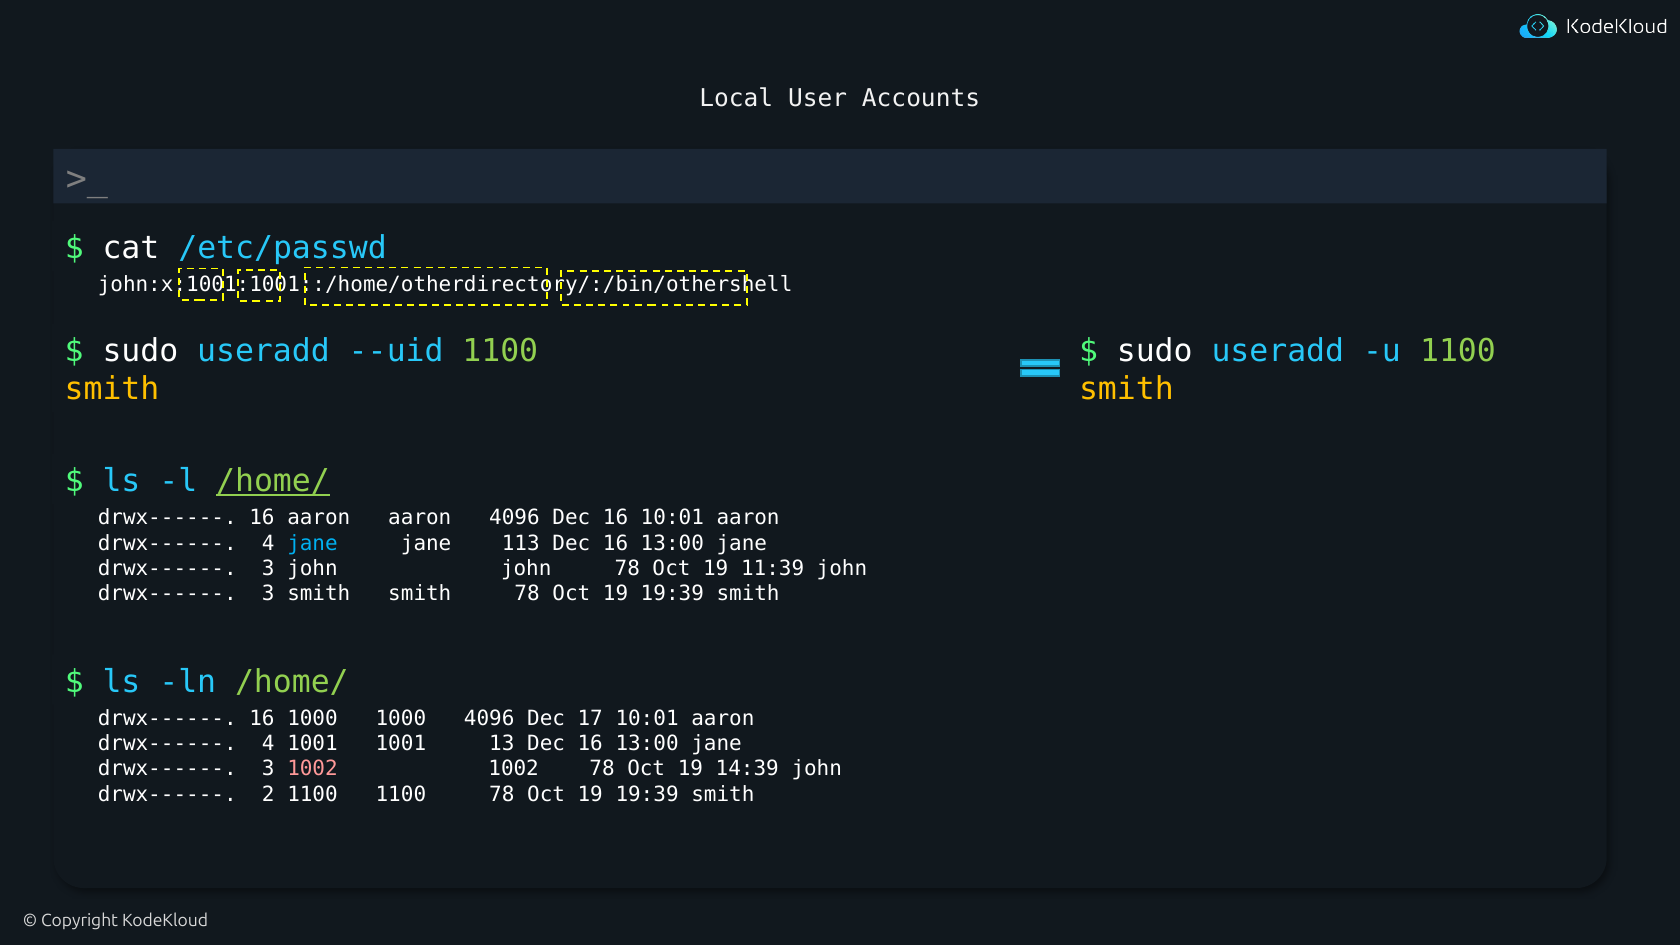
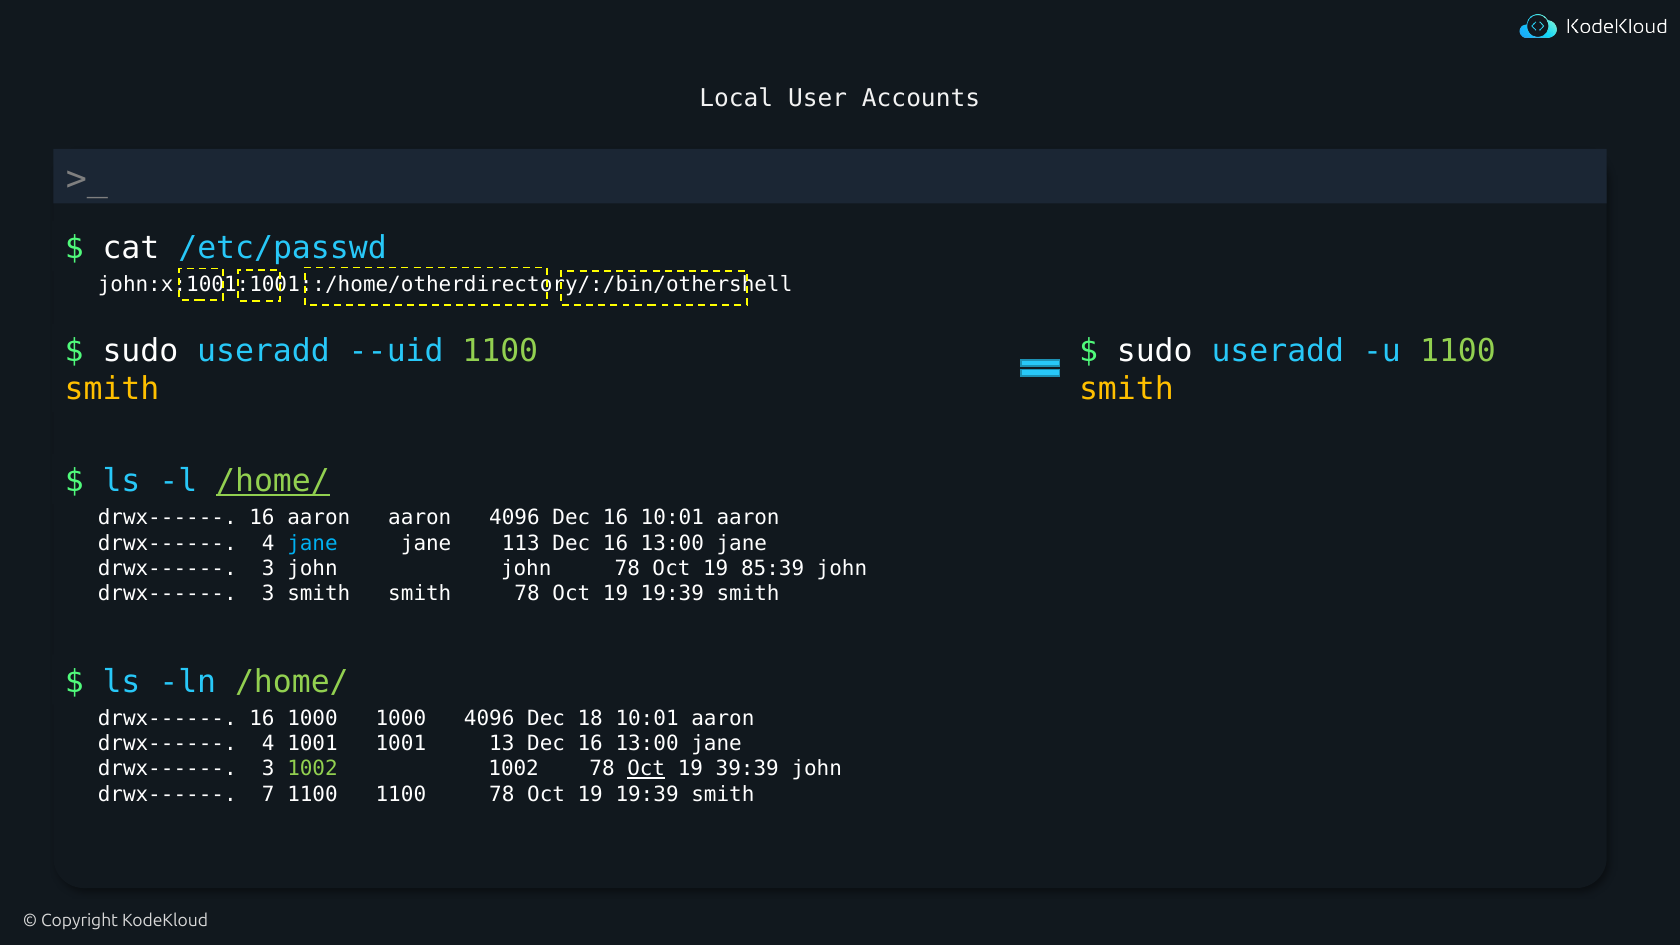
11:39: 11:39 -> 85:39 (773, 568)
17: 17 -> 18 (590, 719)
1002 colour: pink -> light green (313, 769)
Oct underline: none -> present (646, 769)
14:39: 14:39 -> 39:39 (747, 769)
2: 2 -> 7 (268, 794)
